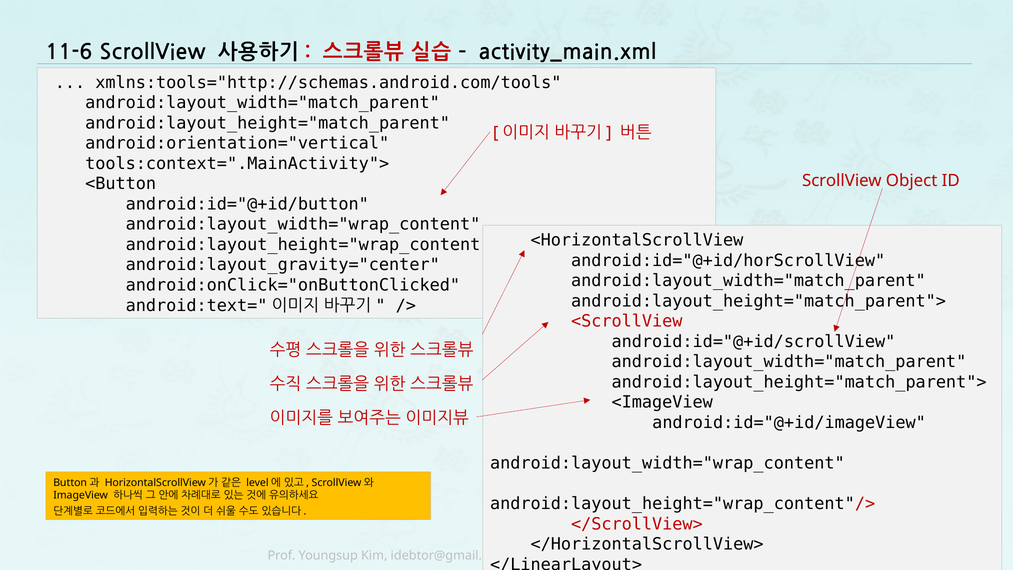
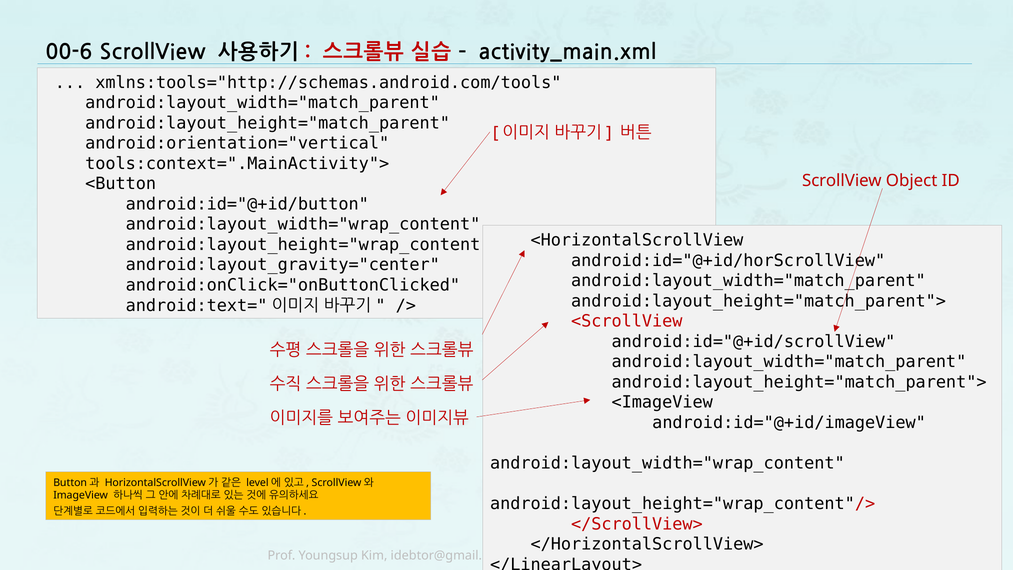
11-6: 11-6 -> 00-6 (69, 52)
